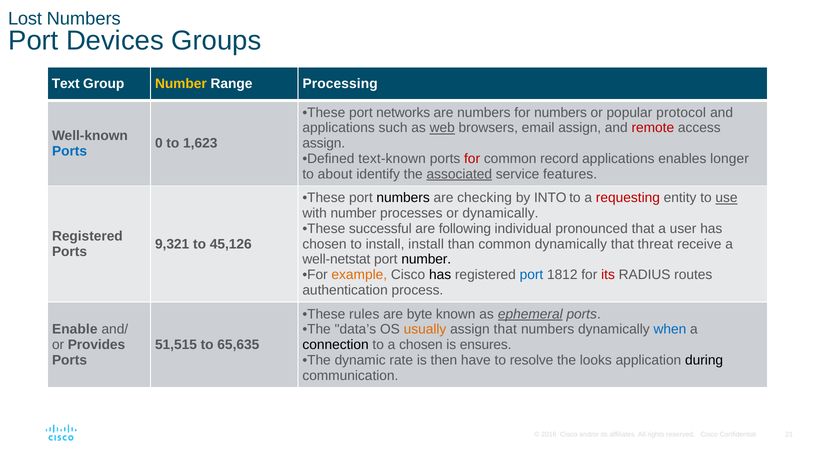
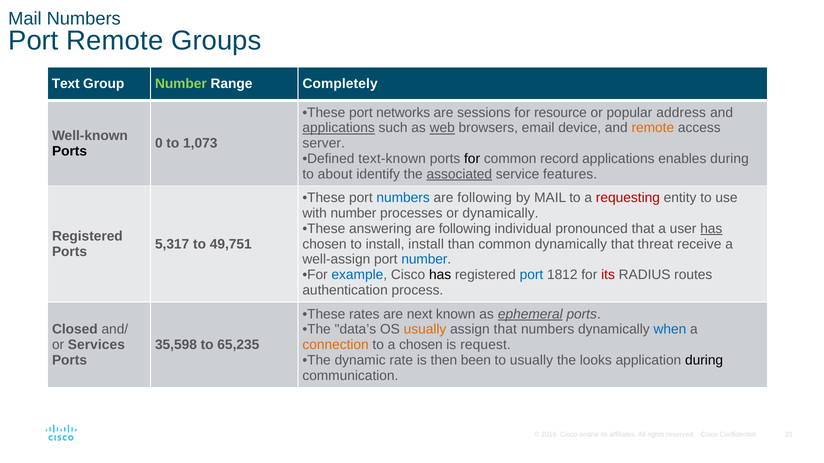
Lost: Lost -> Mail (25, 19)
Port Devices: Devices -> Remote (115, 41)
Number colour: yellow -> light green (181, 84)
Processing: Processing -> Completely (340, 84)
are numbers: numbers -> sessions (484, 113)
for numbers: numbers -> resource (561, 113)
protocol: protocol -> address (681, 113)
applications underline: none -> present (339, 128)
email assign: assign -> device (580, 128)
remote colour: red -> orange (653, 128)
1,623: 1,623 -> 1,073 (200, 143)
assign: assign -> server (324, 143)
Ports colour: blue -> black (70, 151)
for colour: red -> black (472, 159)
enables longer: longer -> during (730, 159)
numbers colour: black -> blue (403, 198)
checking: checking -> following (485, 198)
by INTO: INTO -> MAIL (550, 198)
use underline: present -> none (727, 198)
successful: successful -> answering (380, 229)
has underline: none -> present (711, 229)
9,321: 9,321 -> 5,317 (172, 244)
45,126: 45,126 -> 49,751 (231, 244)
well-netstat: well-netstat -> well-assign (336, 260)
number colour: black -> blue (426, 260)
example colour: orange -> blue (359, 275)
rules: rules -> rates (364, 314)
byte: byte -> next (420, 314)
Enable: Enable -> Closed (75, 330)
Provides: Provides -> Services (96, 345)
51,515: 51,515 -> 35,598 (176, 345)
65,635: 65,635 -> 65,235 (238, 345)
connection colour: black -> orange (336, 345)
ensures: ensures -> request (486, 345)
have: have -> been (476, 361)
to resolve: resolve -> usually (531, 361)
